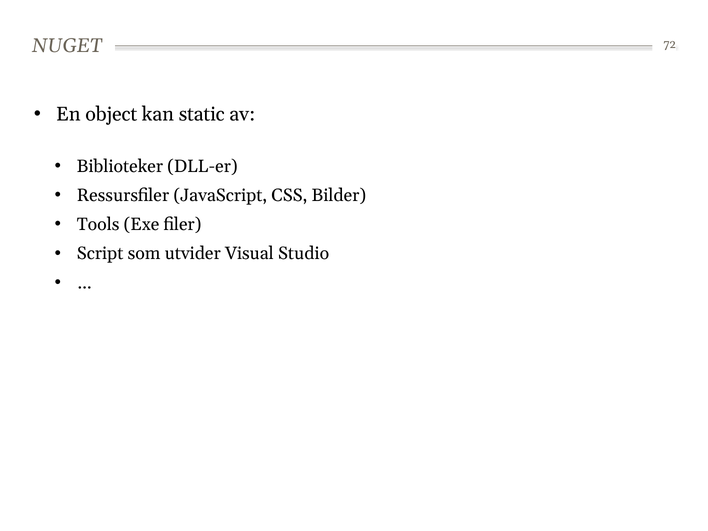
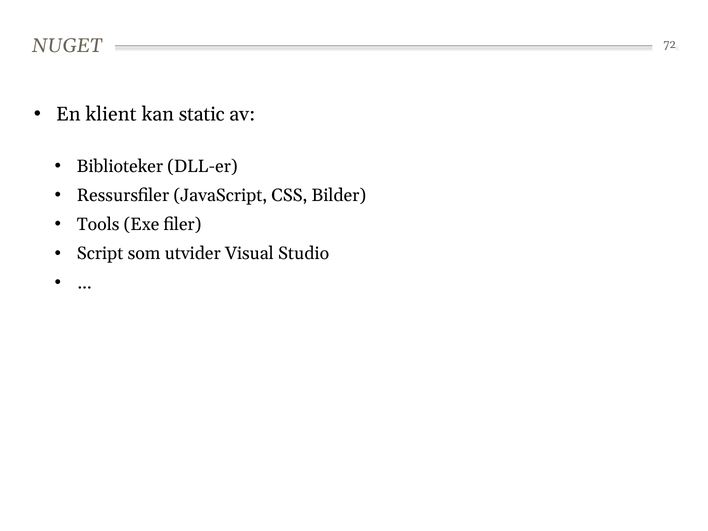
object: object -> klient (111, 114)
